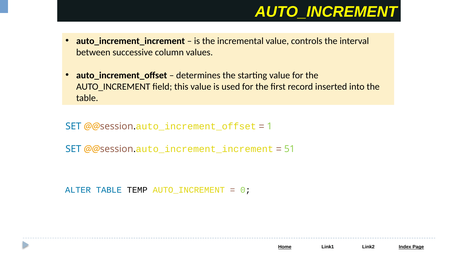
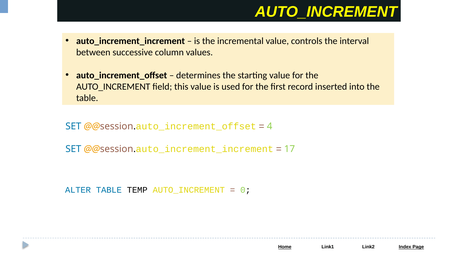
1: 1 -> 4 (270, 127)
51: 51 -> 17 (290, 150)
